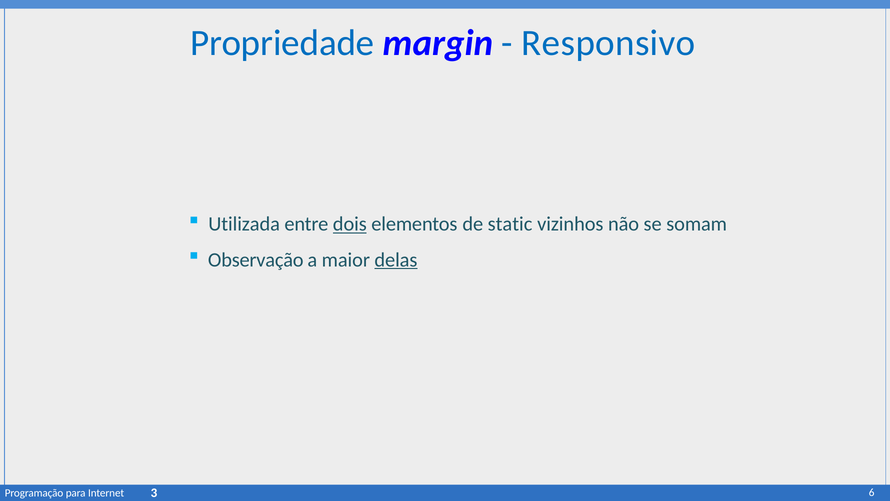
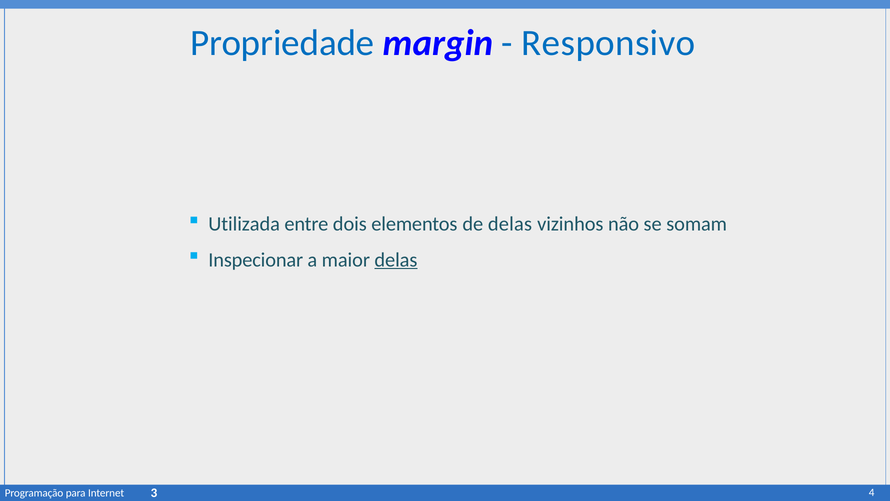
dois underline: present -> none (350, 224)
de static: static -> delas (510, 224)
Observação: Observação -> Inspecionar (256, 260)
6: 6 -> 4 (872, 492)
